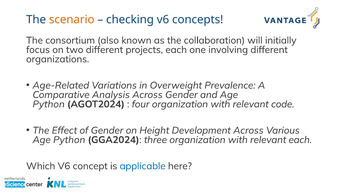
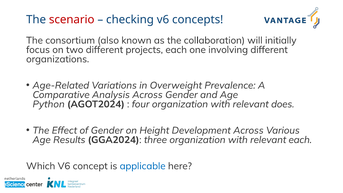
scenario colour: orange -> red (72, 19)
code: code -> does (283, 104)
Python: Python -> Results (69, 140)
